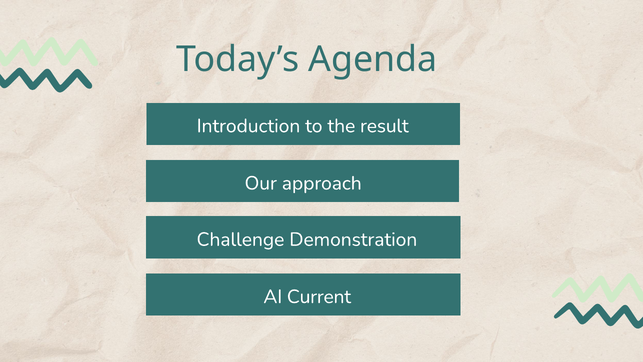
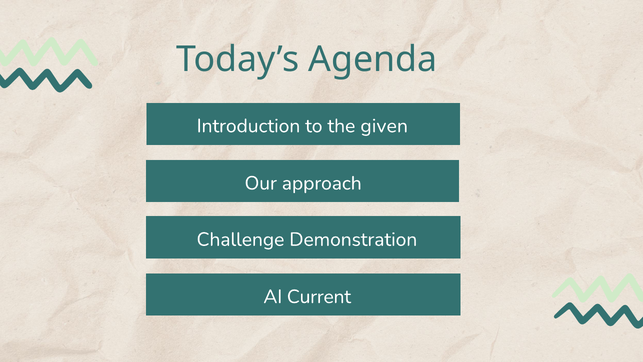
result: result -> given (384, 126)
